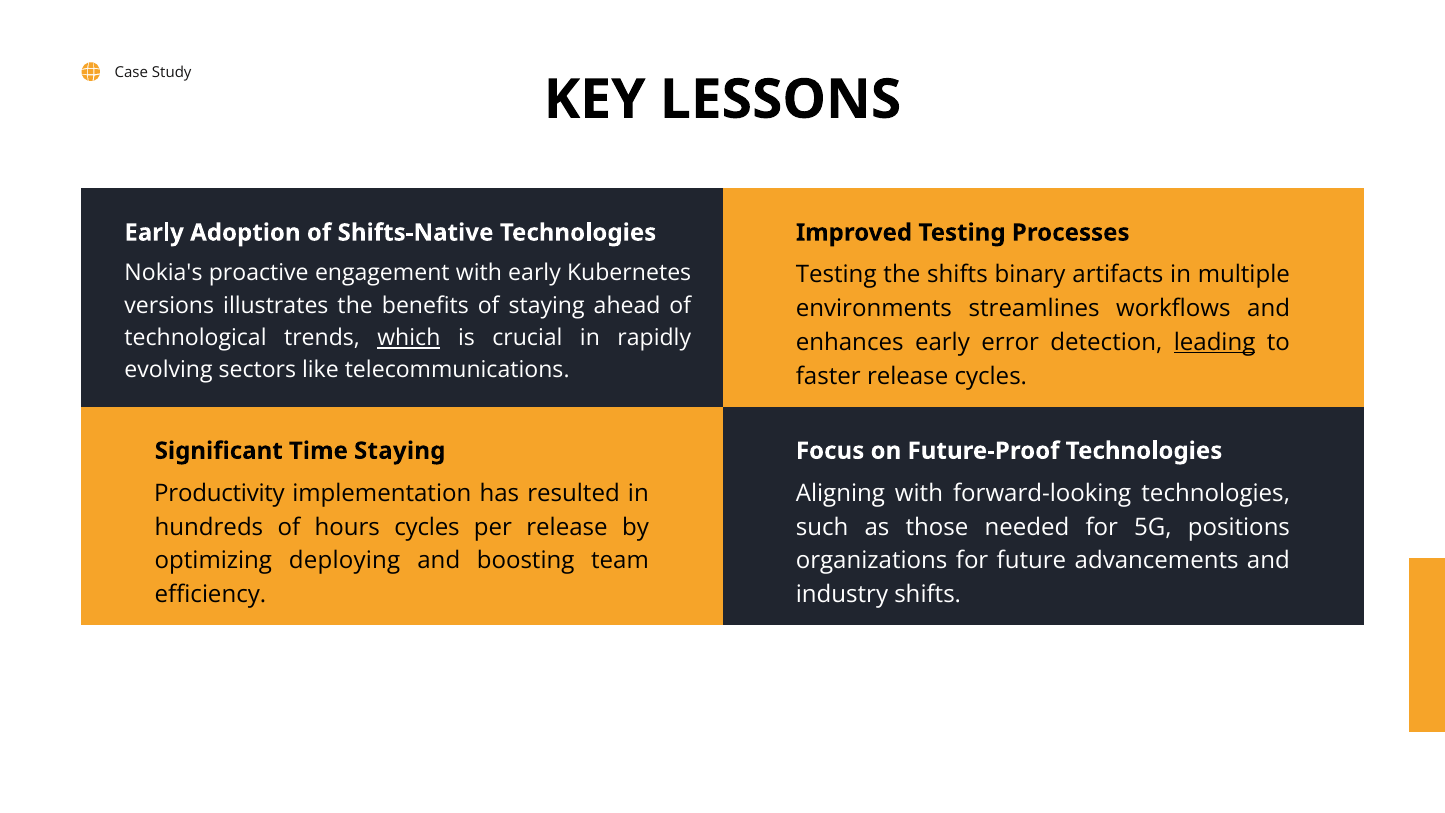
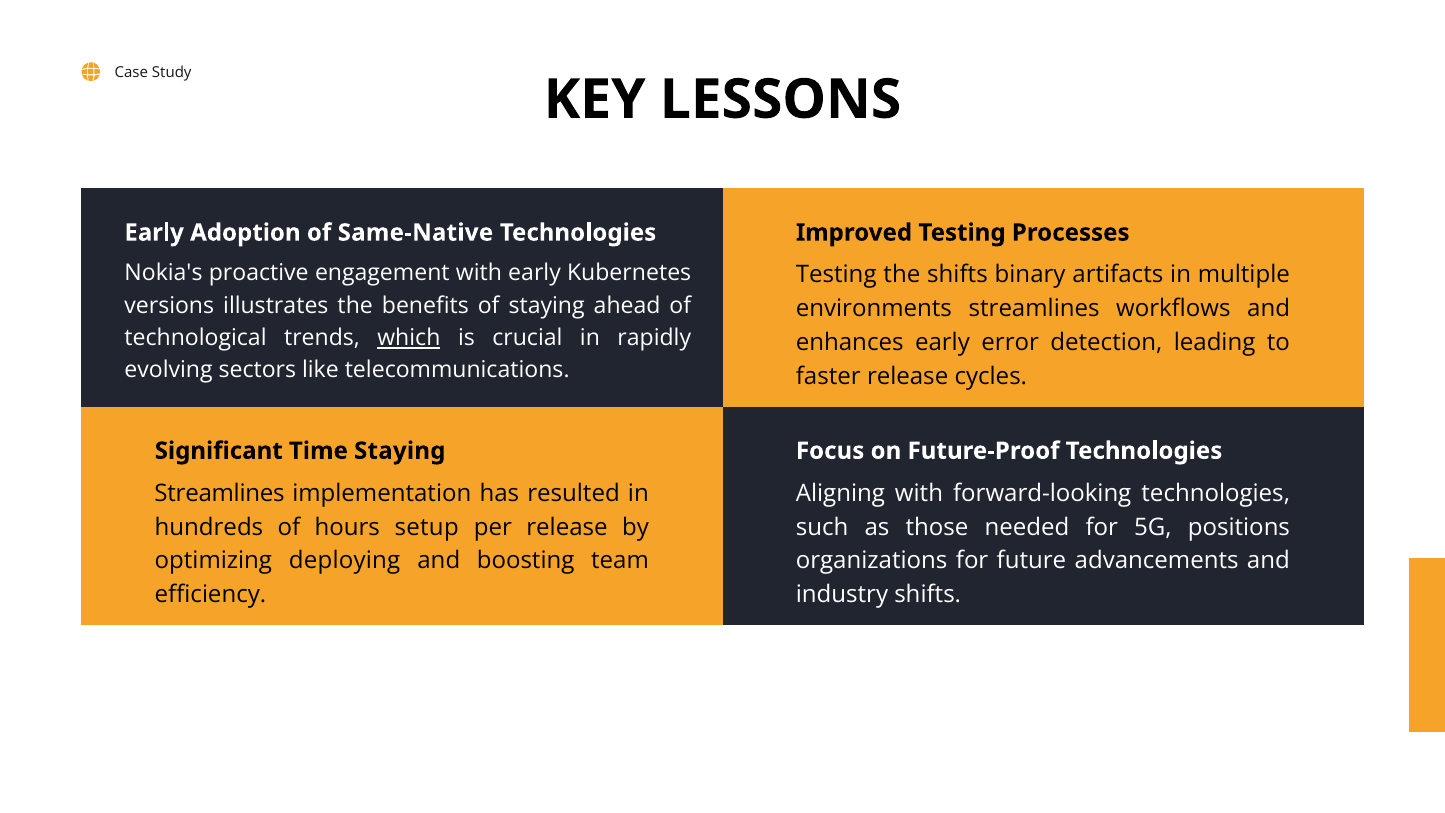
Shifts-Native: Shifts-Native -> Same-Native (415, 233)
leading underline: present -> none (1215, 342)
Productivity: Productivity -> Streamlines (220, 493)
hours cycles: cycles -> setup (427, 527)
